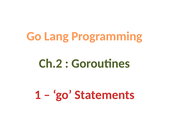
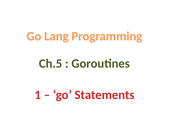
Ch.2: Ch.2 -> Ch.5 (51, 63)
